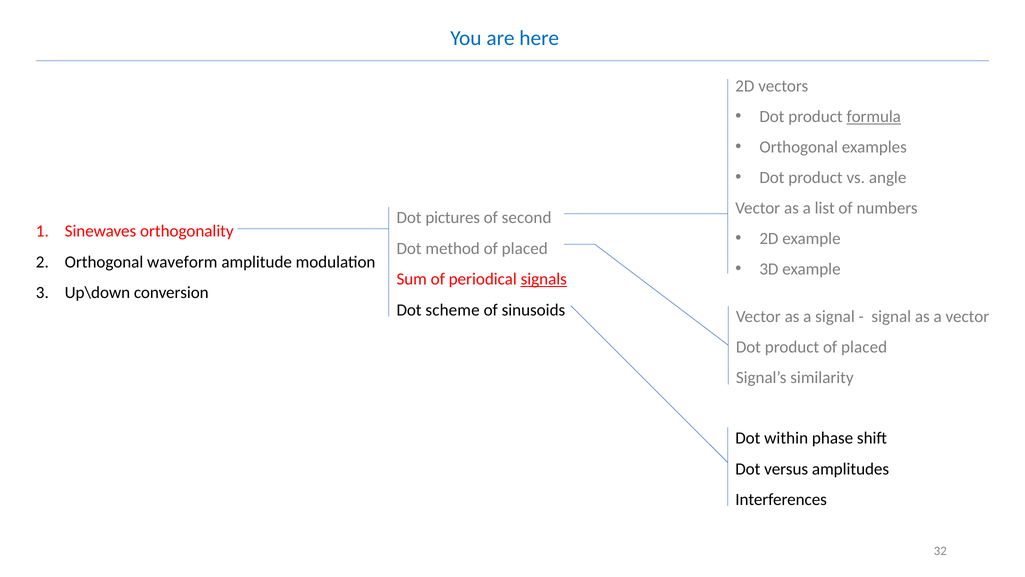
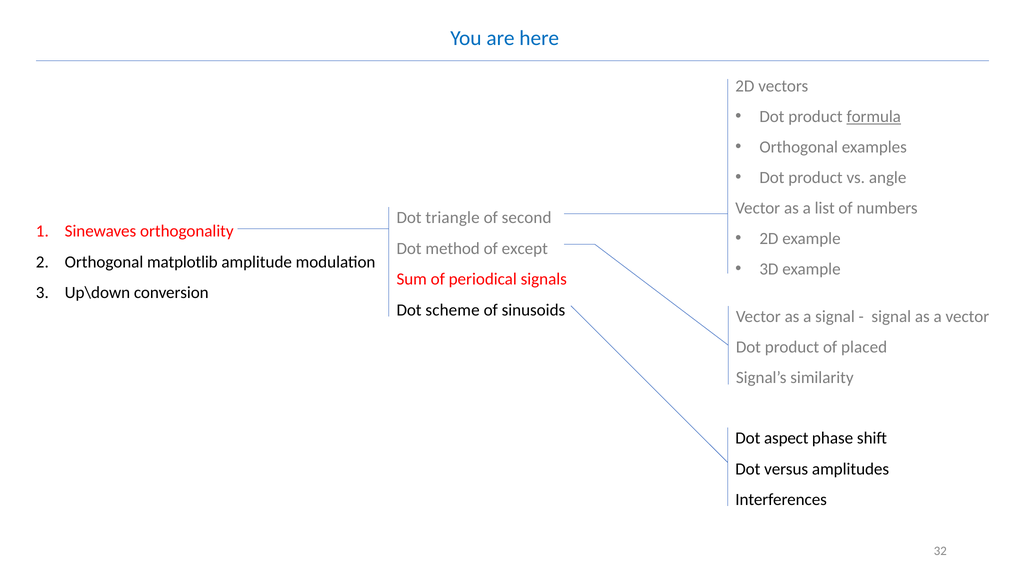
pictures: pictures -> triangle (453, 218)
placed: placed -> except (525, 248)
waveform: waveform -> matplotlib (182, 262)
signals underline: present -> none (544, 279)
within: within -> aspect (786, 438)
